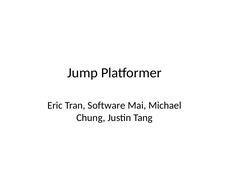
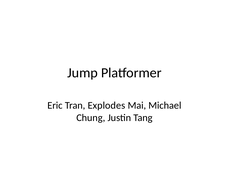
Software: Software -> Explodes (106, 105)
